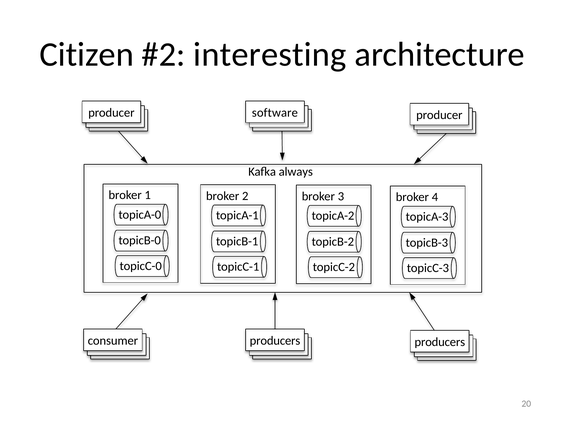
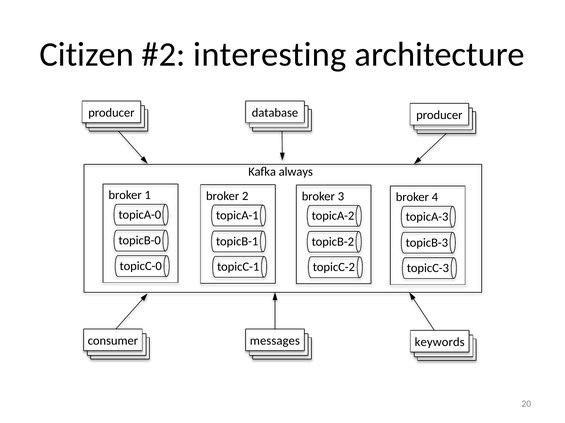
software: software -> database (275, 113)
producers: producers -> messages (275, 341)
consumer producers: producers -> keywords (440, 343)
